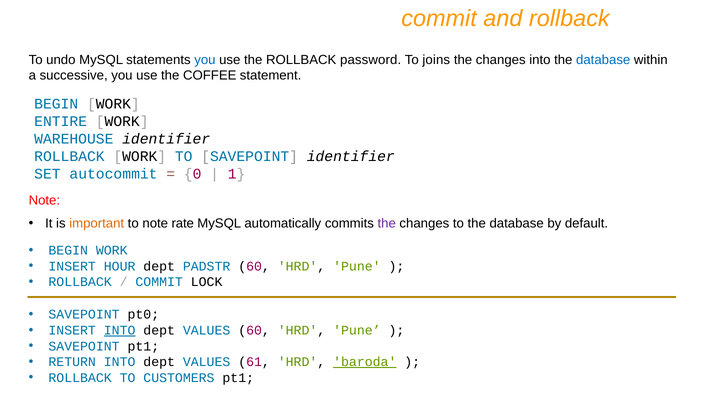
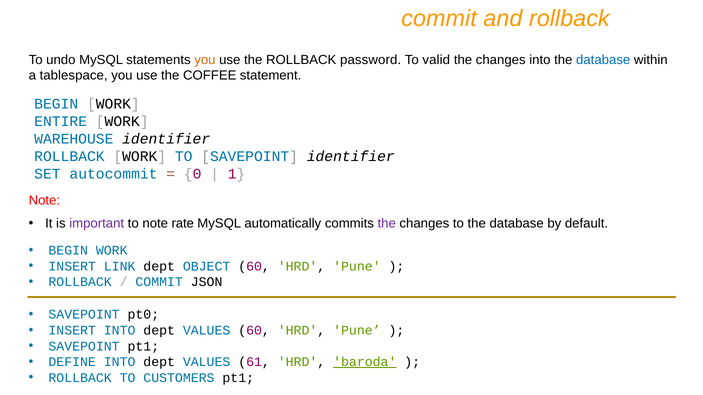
you colour: blue -> orange (205, 60)
joins: joins -> valid (436, 60)
successive: successive -> tablespace (74, 76)
important colour: orange -> purple (97, 224)
HOUR: HOUR -> LINK (120, 266)
PADSTR: PADSTR -> OBJECT (207, 266)
LOCK: LOCK -> JSON (207, 282)
INTO underline: present -> none (120, 331)
RETURN: RETURN -> DEFINE (72, 362)
